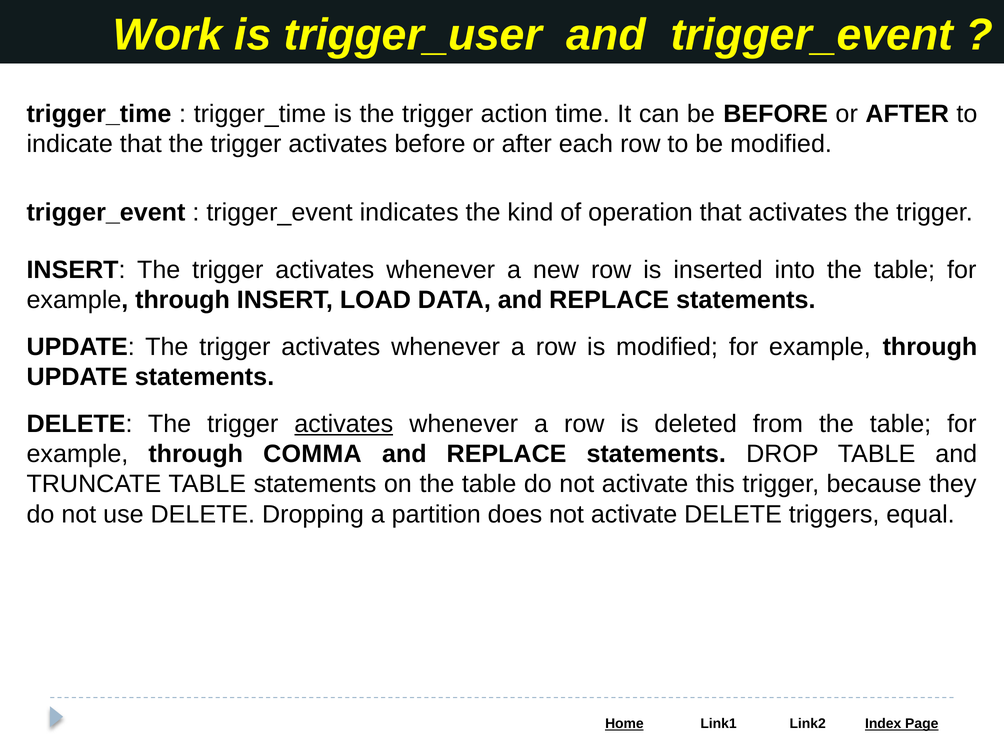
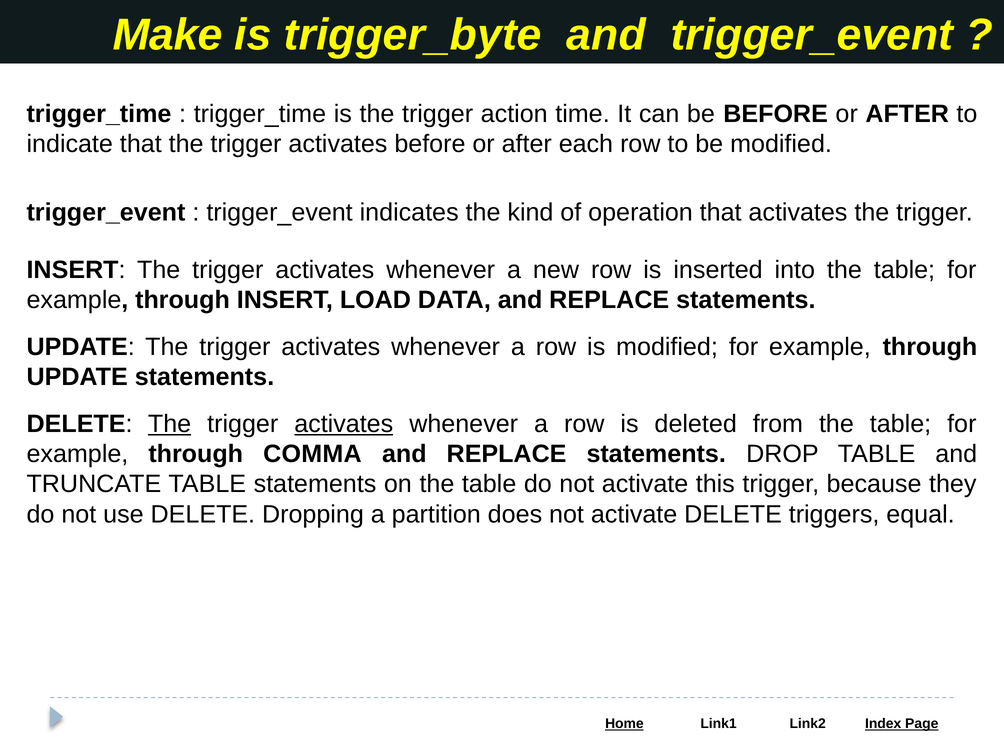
Work: Work -> Make (168, 35)
trigger_user: trigger_user -> trigger_byte (413, 35)
The underline: none -> present (170, 424)
